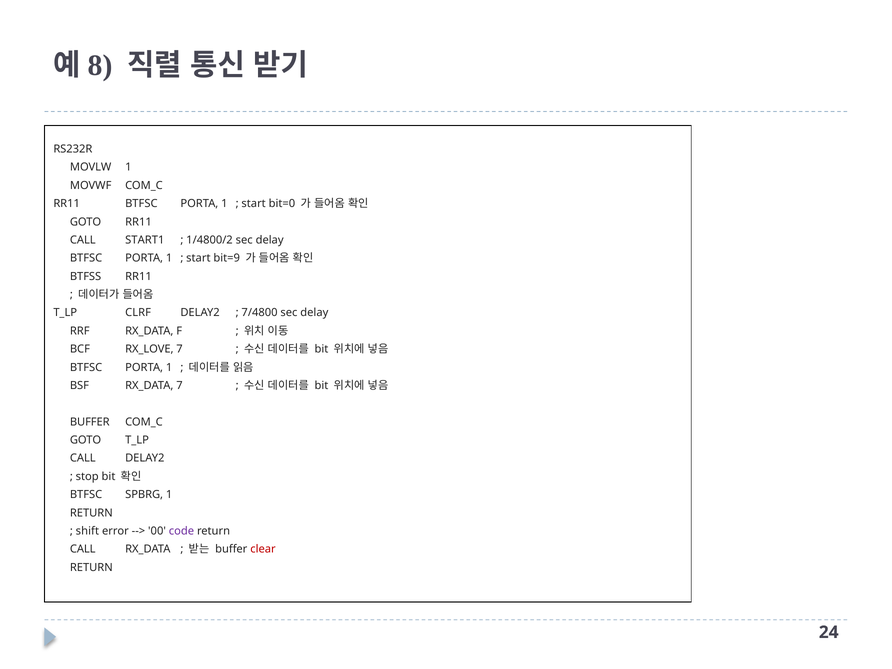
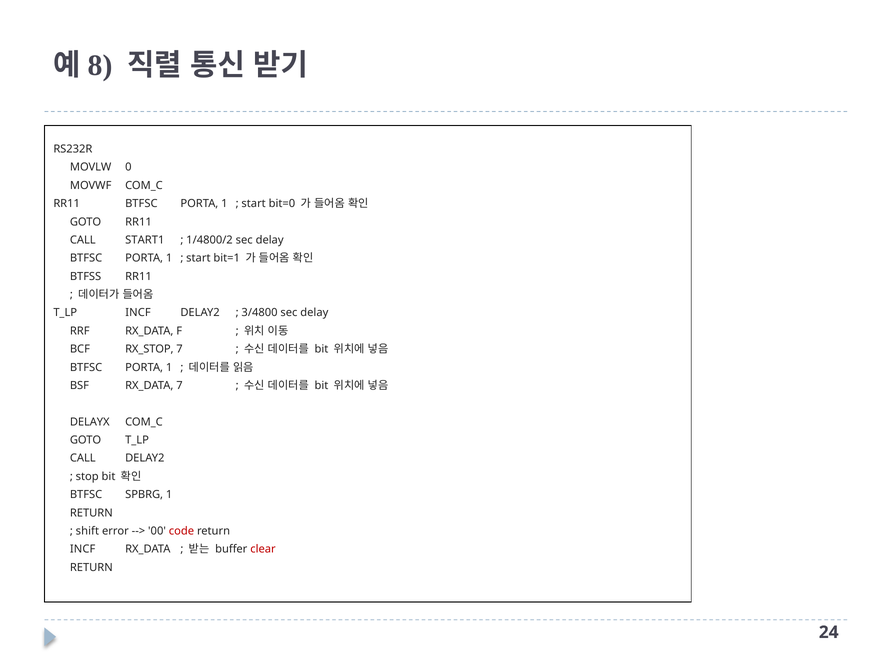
MOVLW 1: 1 -> 0 (128, 167)
bit=9: bit=9 -> bit=1 (227, 258)
T_LP CLRF: CLRF -> INCF (138, 313)
7/4800: 7/4800 -> 3/4800 (260, 313)
RX_LOVE: RX_LOVE -> RX_STOP (149, 349)
BUFFER: BUFFER -> DELAYX (90, 422)
code colour: purple -> red (181, 531)
CALL: CALL -> INCF (83, 549)
